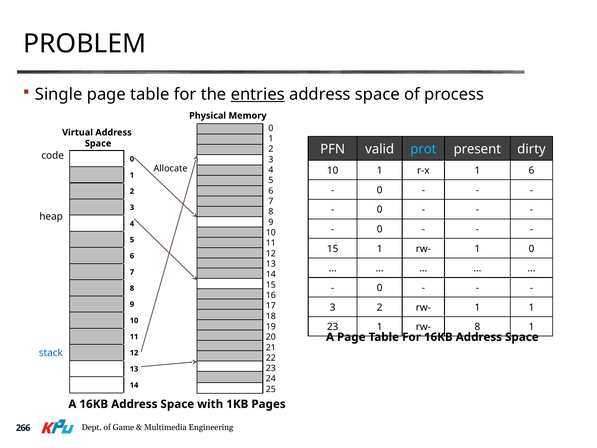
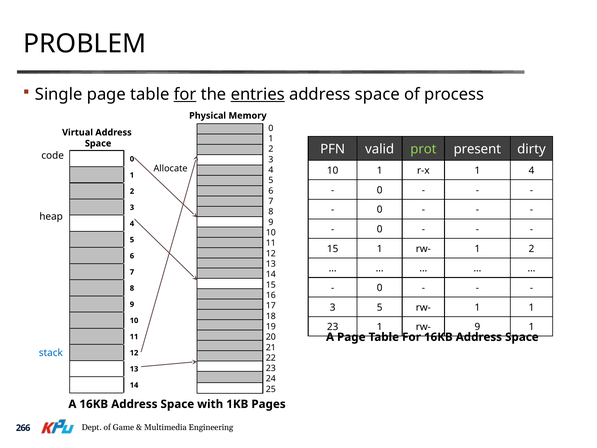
for underline: none -> present (185, 94)
prot colour: light blue -> light green (423, 149)
1 6: 6 -> 4 (531, 171)
rw- 1 0: 0 -> 2 (531, 249)
3 2: 2 -> 5 (380, 307)
rw- 8: 8 -> 9 (477, 327)
